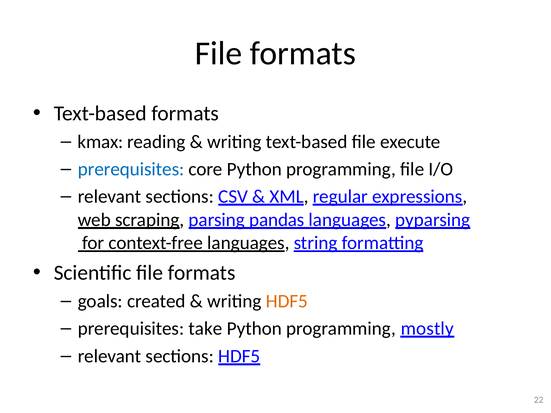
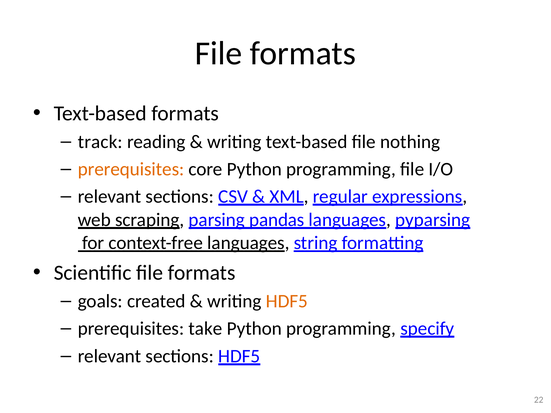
kmax: kmax -> track (100, 142)
execute: execute -> nothing (410, 142)
prerequisites colour: blue -> orange (131, 169)
mostly: mostly -> specify (427, 329)
